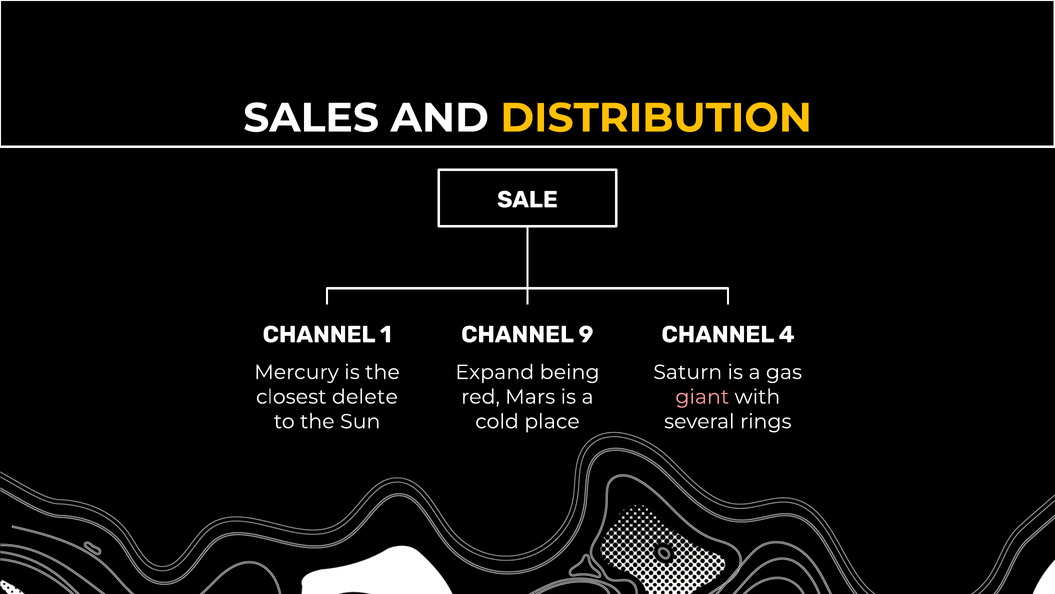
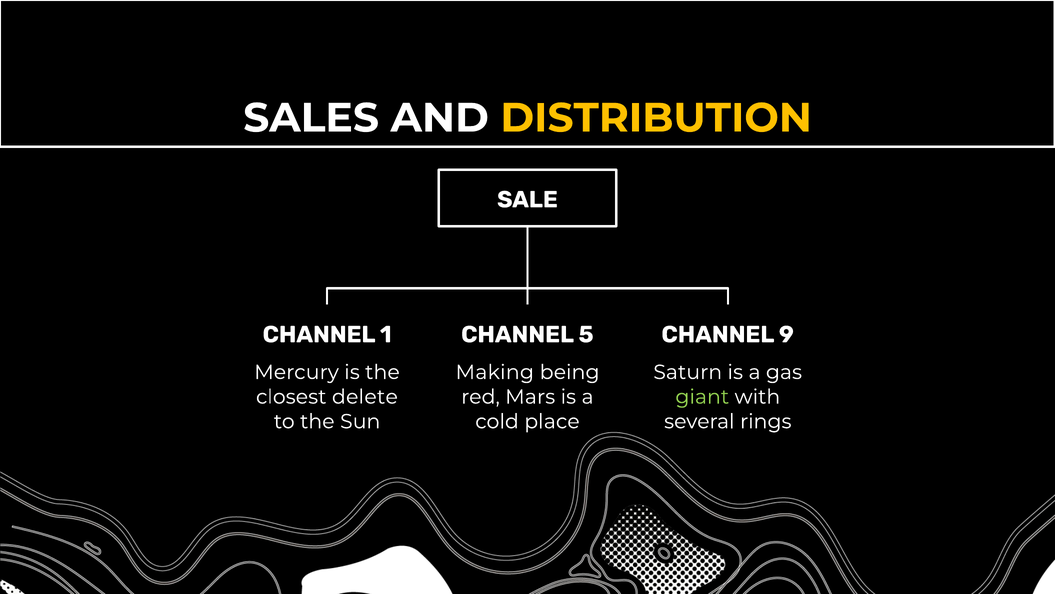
9: 9 -> 5 (586, 334)
4: 4 -> 9 (786, 334)
Expand: Expand -> Making (495, 372)
giant colour: pink -> light green (702, 397)
